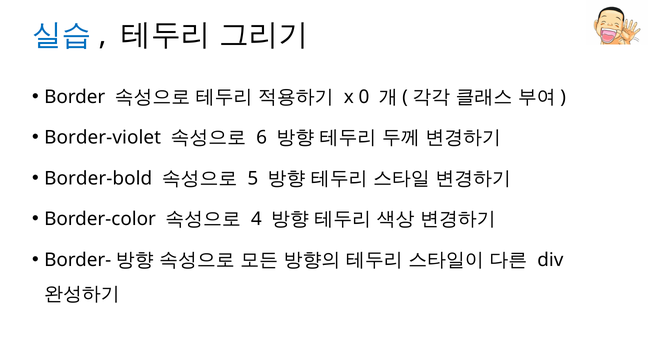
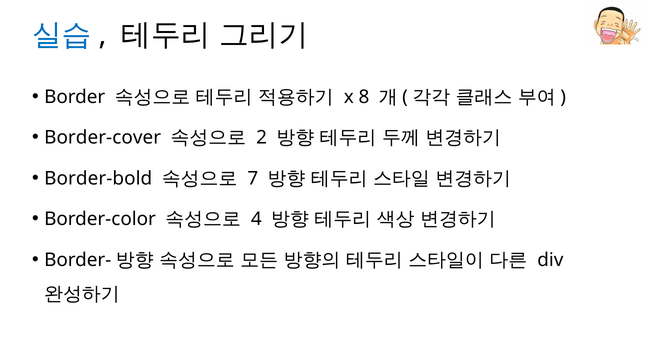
0: 0 -> 8 (364, 97)
Border-violet: Border-violet -> Border-cover (103, 138)
6: 6 -> 2 (262, 138)
5: 5 -> 7 (253, 179)
